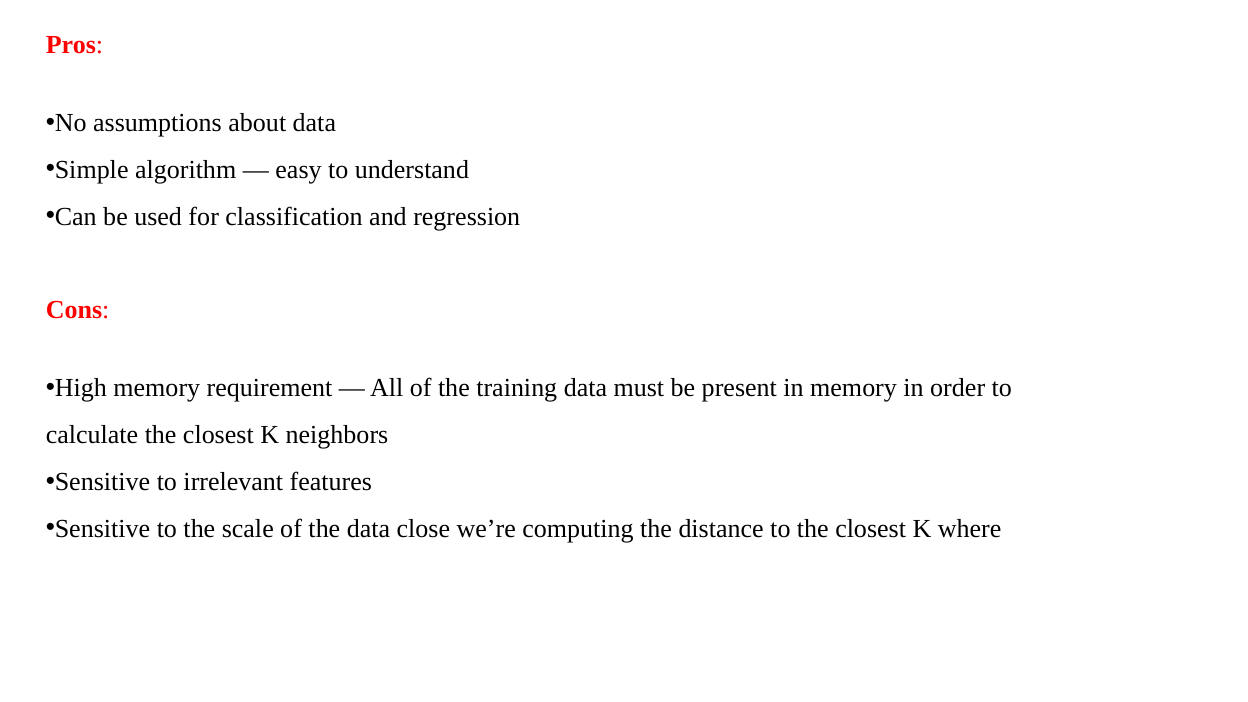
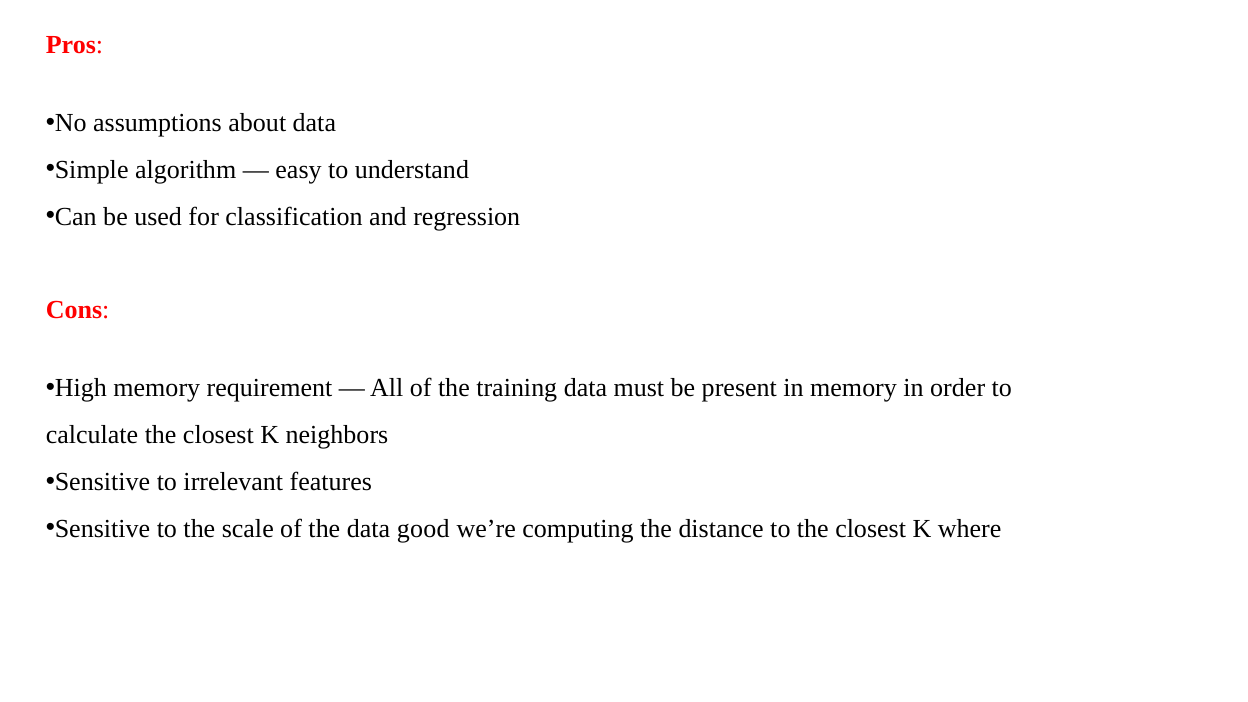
close: close -> good (423, 529)
